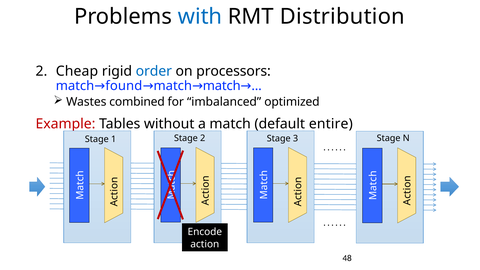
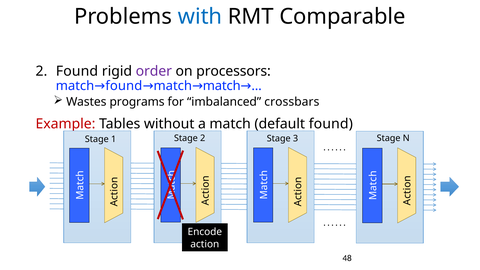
Distribution: Distribution -> Comparable (343, 17)
2 Cheap: Cheap -> Found (77, 71)
order colour: blue -> purple (154, 71)
combined: combined -> programs (137, 102)
optimized: optimized -> crossbars (292, 102)
entire: entire -> found (331, 124)
